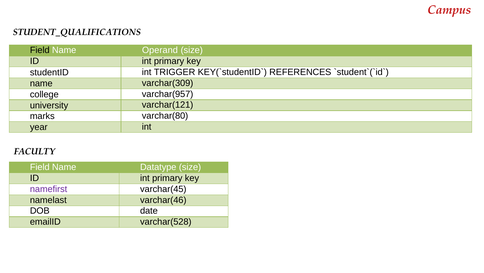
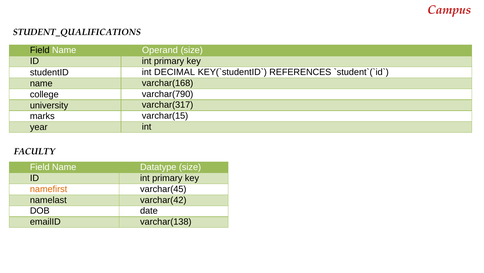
TRIGGER: TRIGGER -> DECIMAL (175, 72)
varchar(309: varchar(309 -> varchar(168 (168, 83)
varchar(957: varchar(957 -> varchar(790 (168, 94)
varchar(121: varchar(121 -> varchar(317 (168, 105)
varchar(80: varchar(80 -> varchar(15 (165, 116)
namefirst colour: purple -> orange (49, 189)
varchar(46: varchar(46 -> varchar(42 (163, 200)
varchar(528: varchar(528 -> varchar(138 (166, 221)
